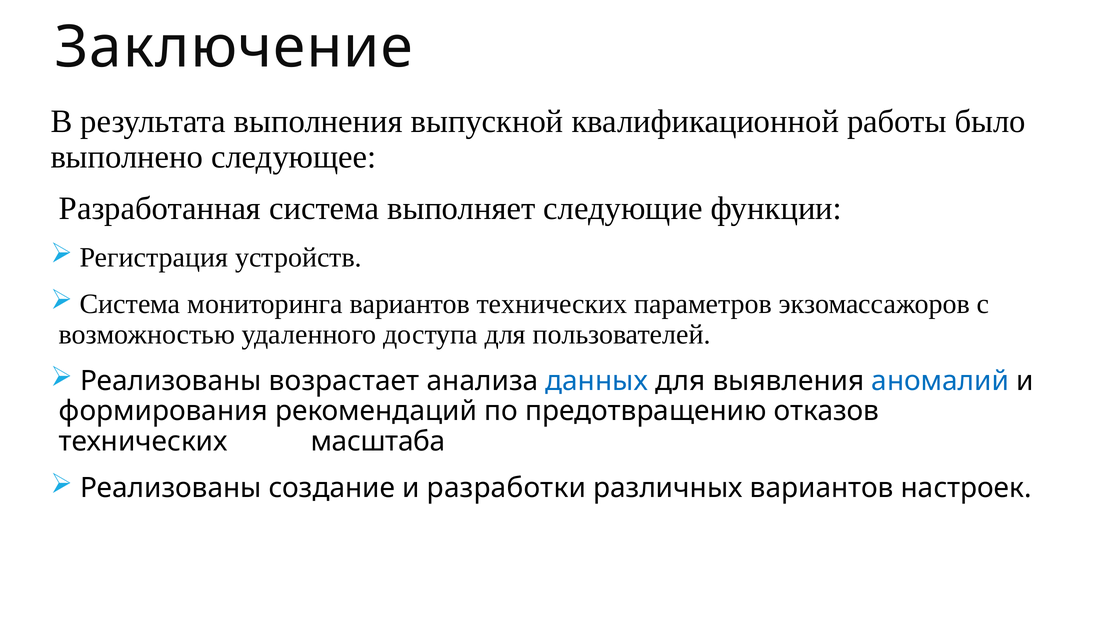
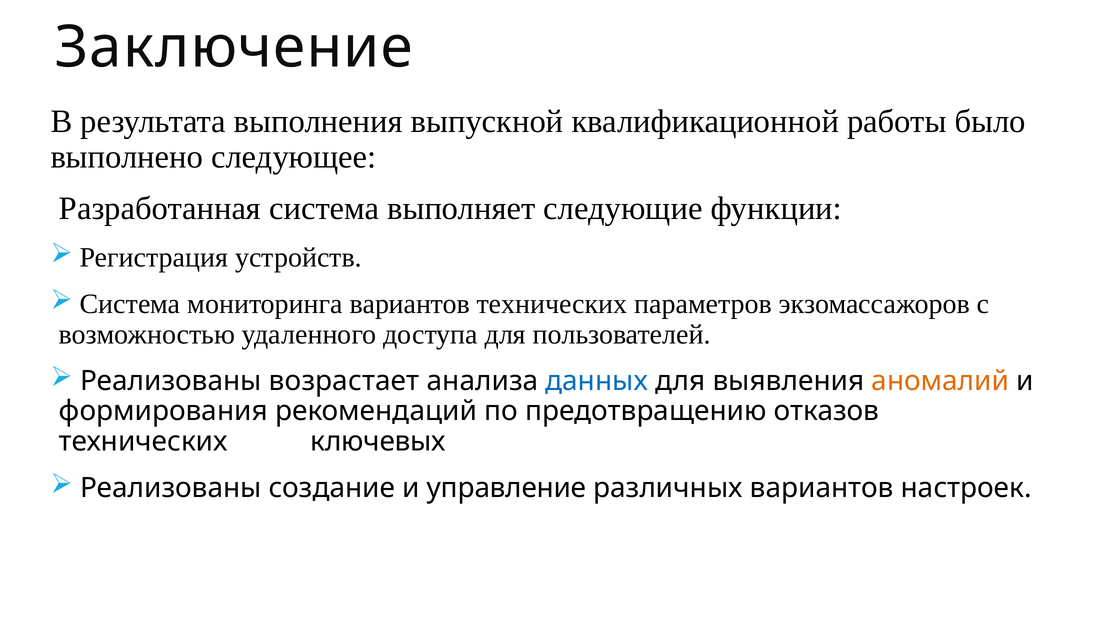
аномалий colour: blue -> orange (940, 381)
масштаба: масштаба -> ключевых (378, 441)
разработки: разработки -> управление (507, 488)
